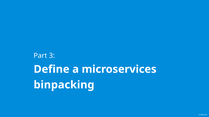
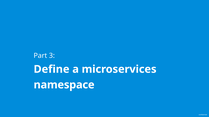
binpacking: binpacking -> namespace (64, 85)
